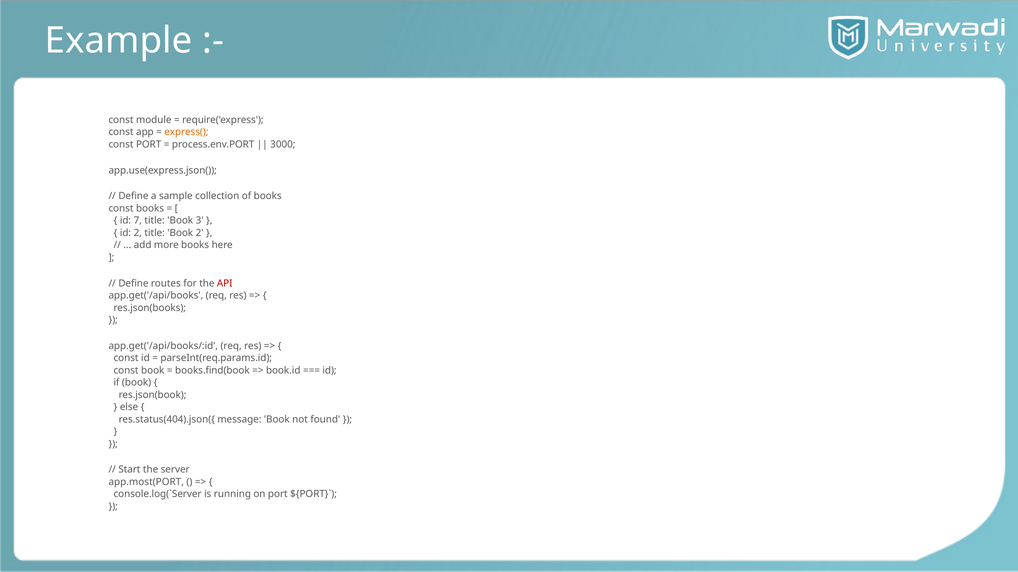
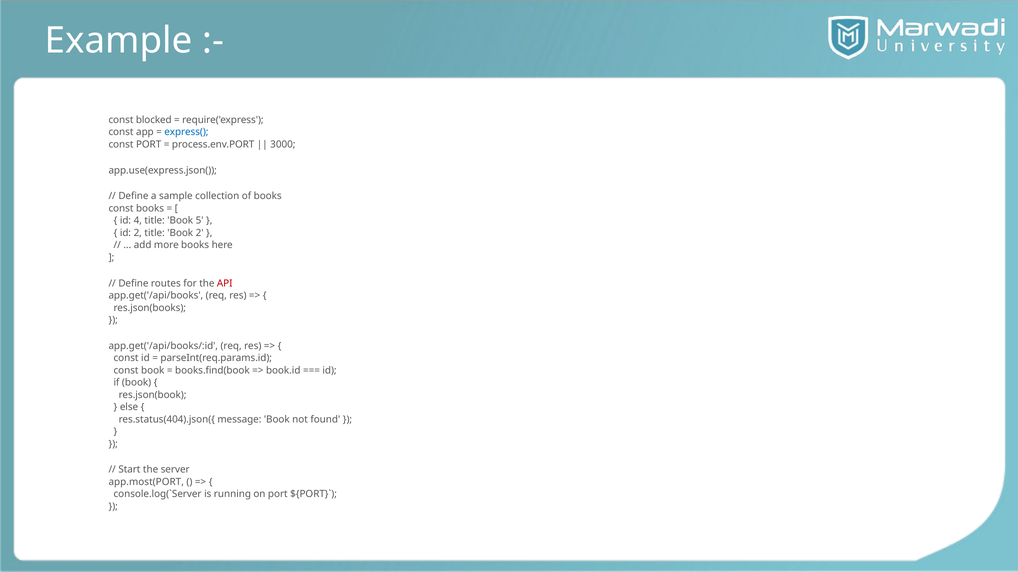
module: module -> blocked (154, 120)
express( colour: orange -> blue (186, 132)
7: 7 -> 4 (138, 221)
3: 3 -> 5 (200, 221)
